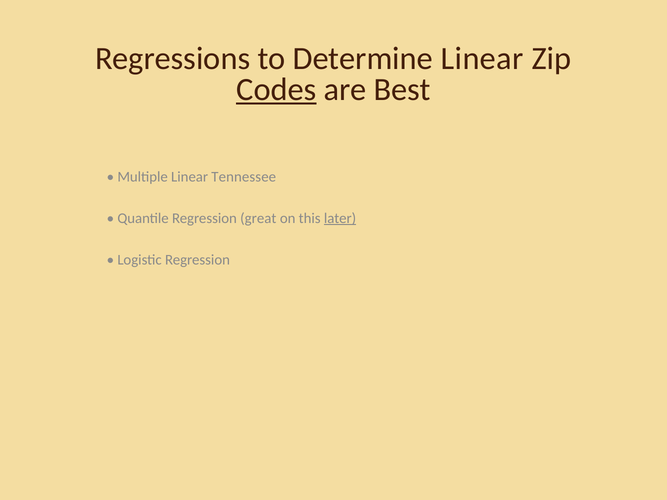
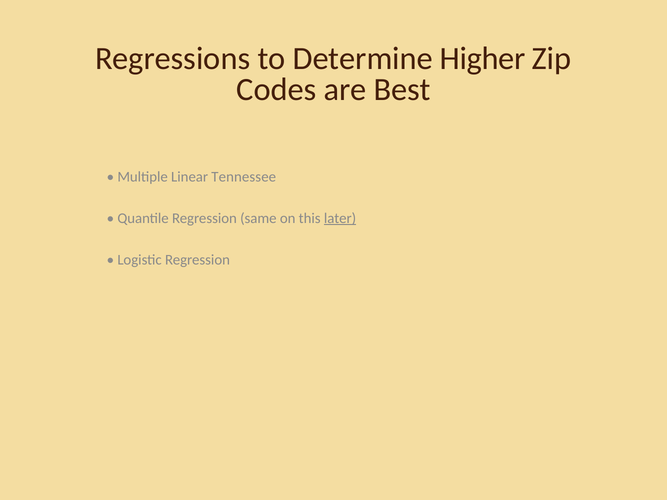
Determine Linear: Linear -> Higher (483, 59)
Codes underline: present -> none (276, 90)
great: great -> same (258, 218)
